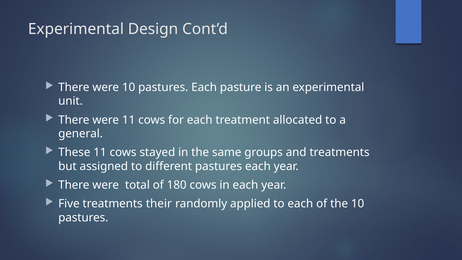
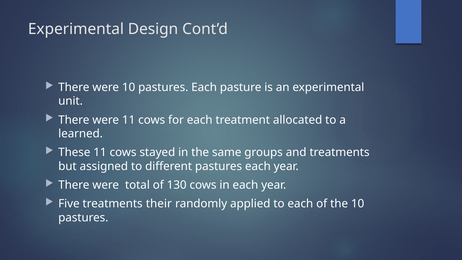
general: general -> learned (81, 134)
180: 180 -> 130 (177, 185)
